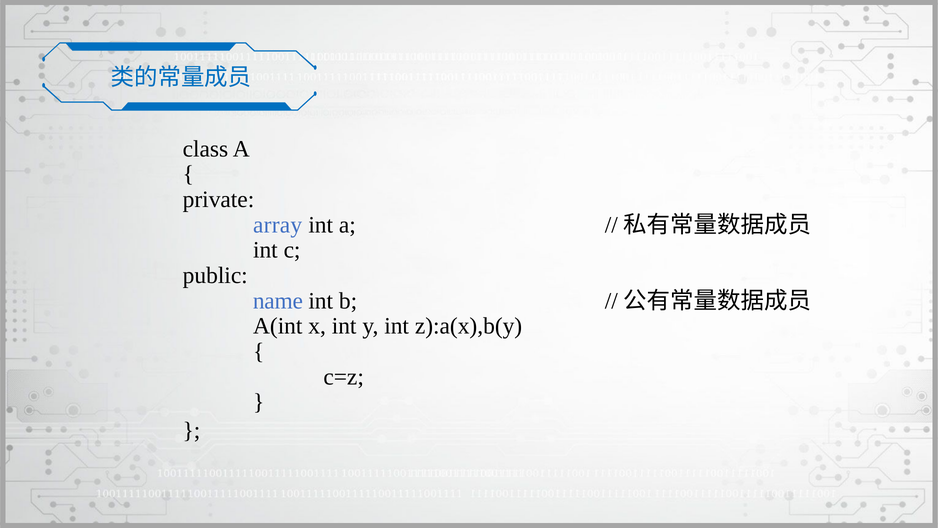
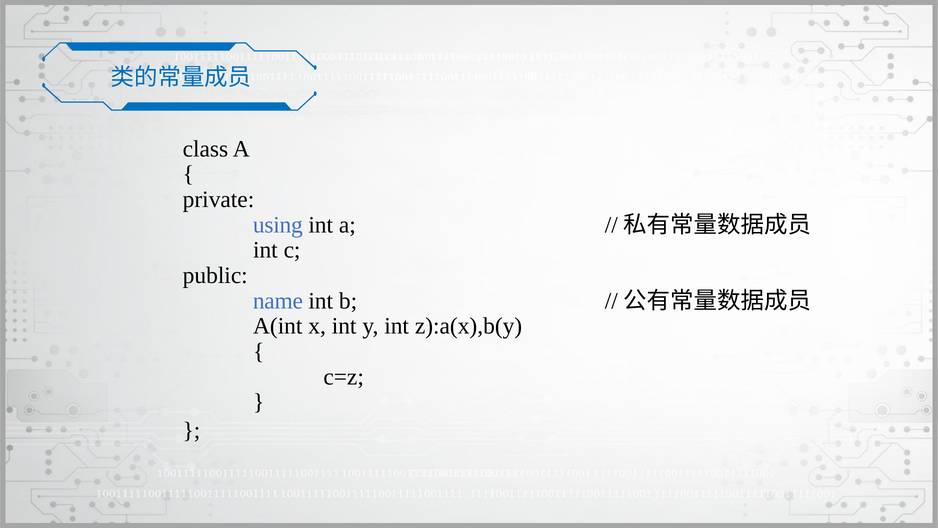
array: array -> using (278, 225)
